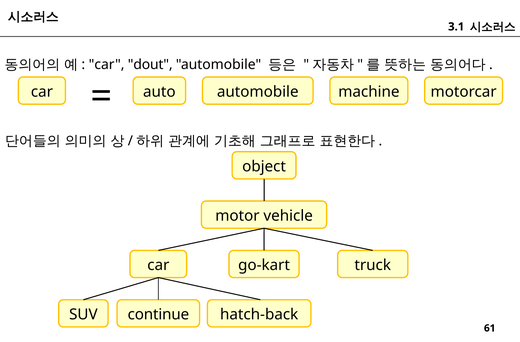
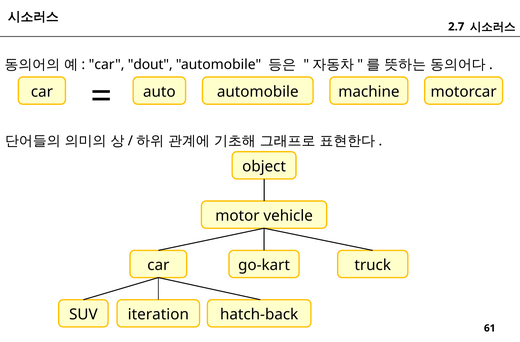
3.1: 3.1 -> 2.7 (456, 27)
continue: continue -> iteration (158, 314)
